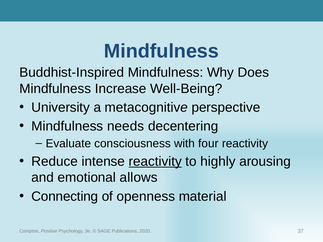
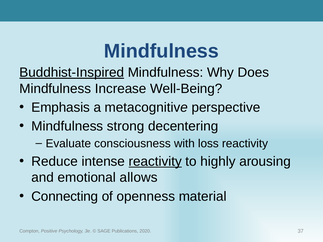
Buddhist-Inspired underline: none -> present (72, 73)
University: University -> Emphasis (61, 108)
needs: needs -> strong (126, 126)
four: four -> loss (208, 144)
